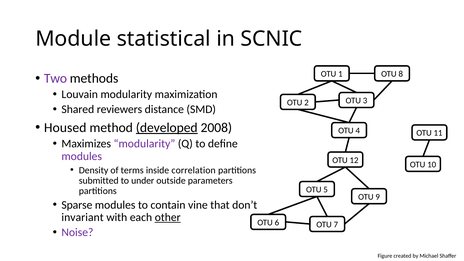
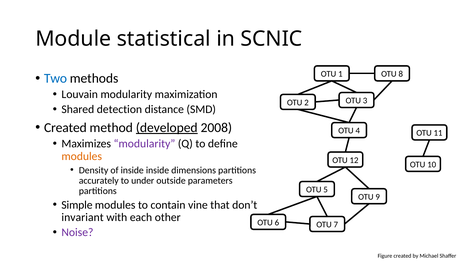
Two colour: purple -> blue (55, 78)
reviewers: reviewers -> detection (119, 109)
Housed: Housed -> Created (65, 128)
modules colour: purple -> orange (82, 156)
of terms: terms -> inside (132, 170)
correlation: correlation -> dimensions (194, 170)
submitted: submitted -> accurately (99, 181)
Sparse: Sparse -> Simple (77, 205)
other underline: present -> none (168, 217)
